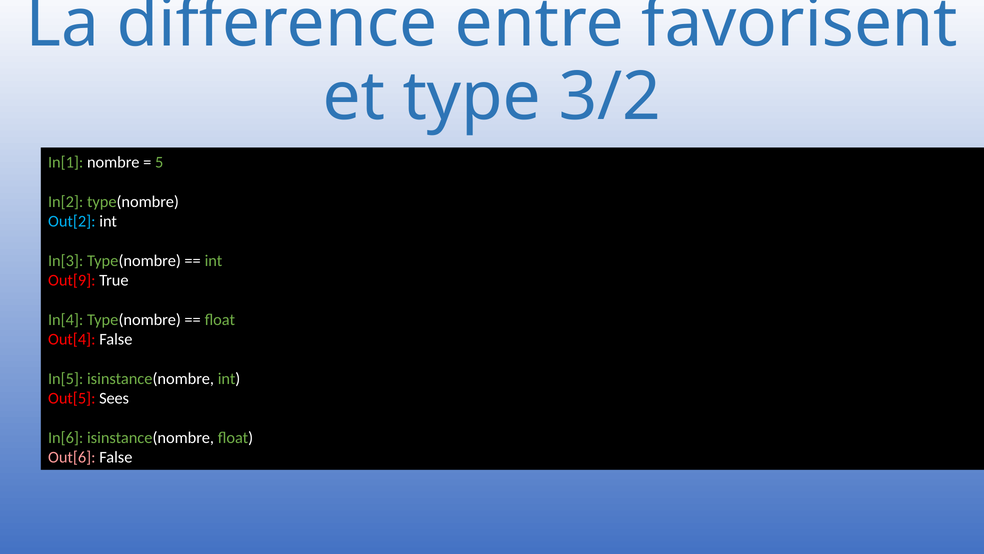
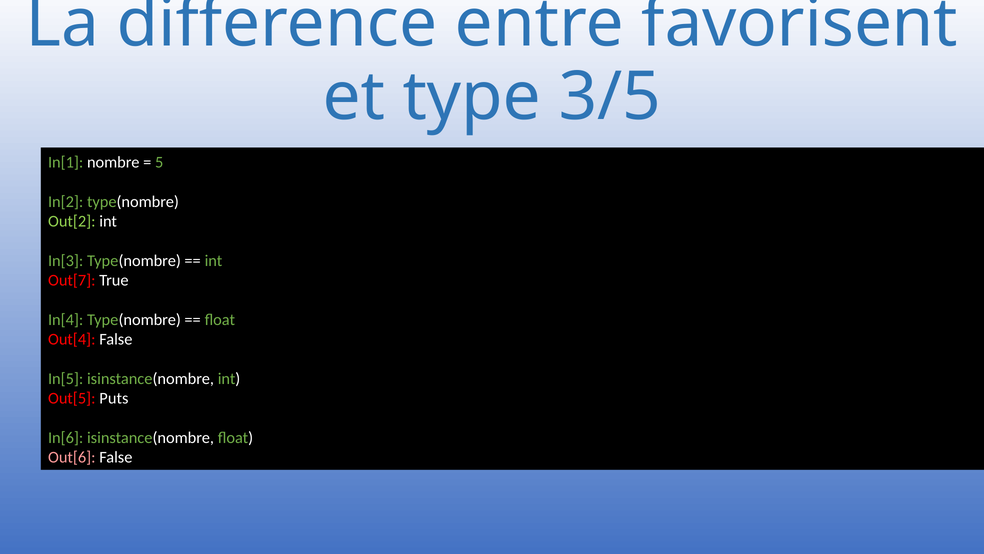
3/2: 3/2 -> 3/5 (610, 97)
Out[2 colour: light blue -> light green (72, 221)
Out[9: Out[9 -> Out[7 (72, 280)
Sees: Sees -> Puts (114, 398)
